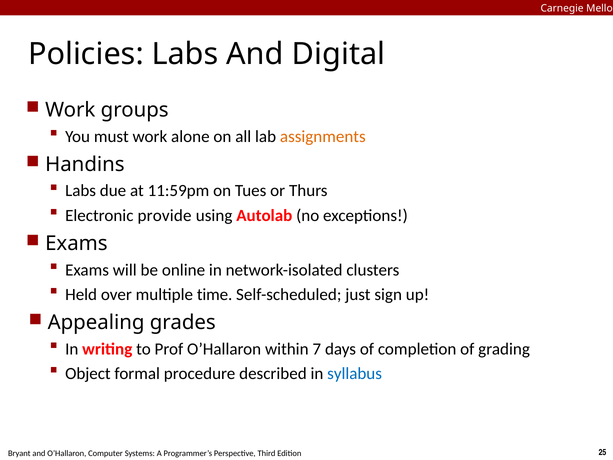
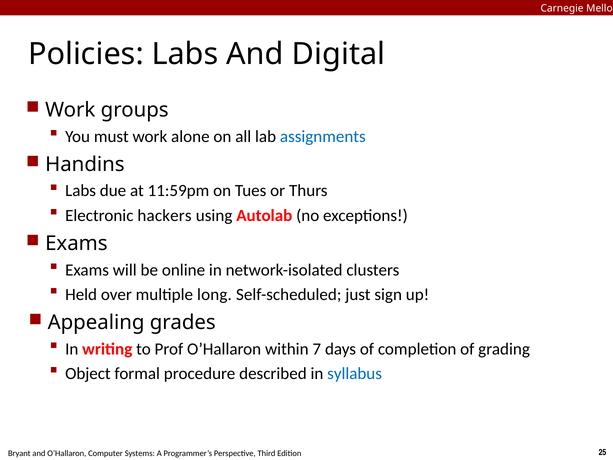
assignments colour: orange -> blue (323, 136)
provide: provide -> hackers (165, 215)
time: time -> long (214, 294)
